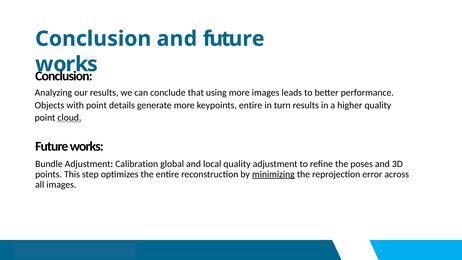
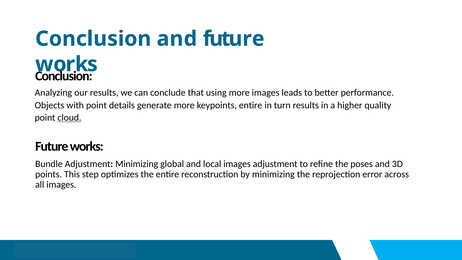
Adjustment Calibration: Calibration -> Minimizing (137, 164)
local quality: quality -> images (237, 164)
minimizing underline: present -> none (273, 174)
